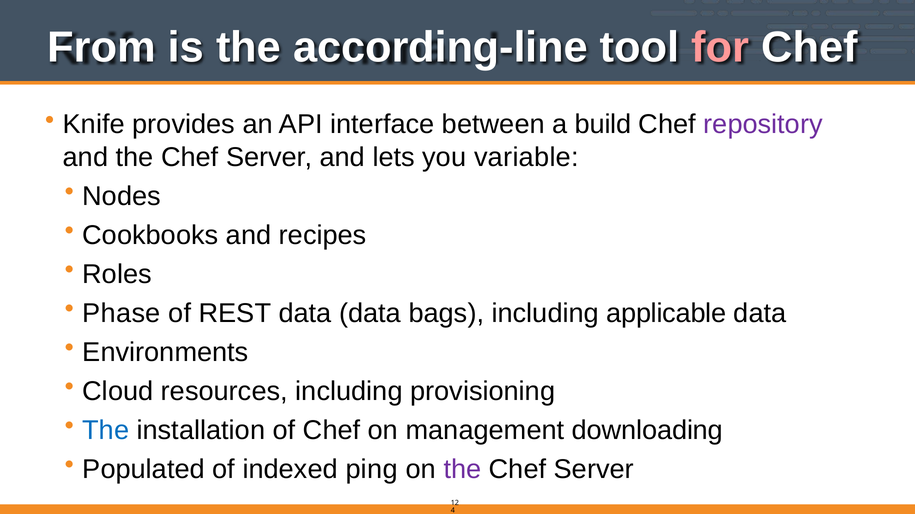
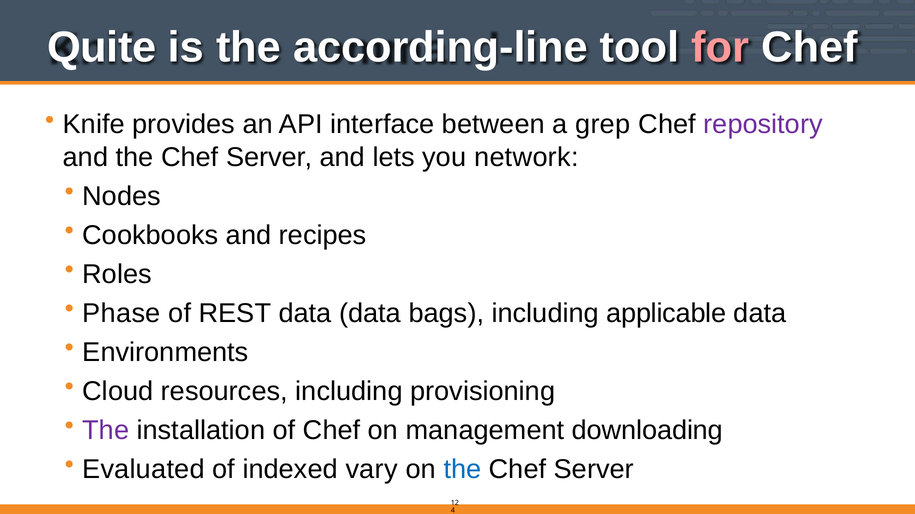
From: From -> Quite (102, 48)
build: build -> grep (603, 125)
variable: variable -> network (526, 157)
The colour: blue -> purple (106, 431)
Populated: Populated -> Evaluated (144, 470)
ping: ping -> vary (372, 470)
the colour: purple -> blue (462, 470)
